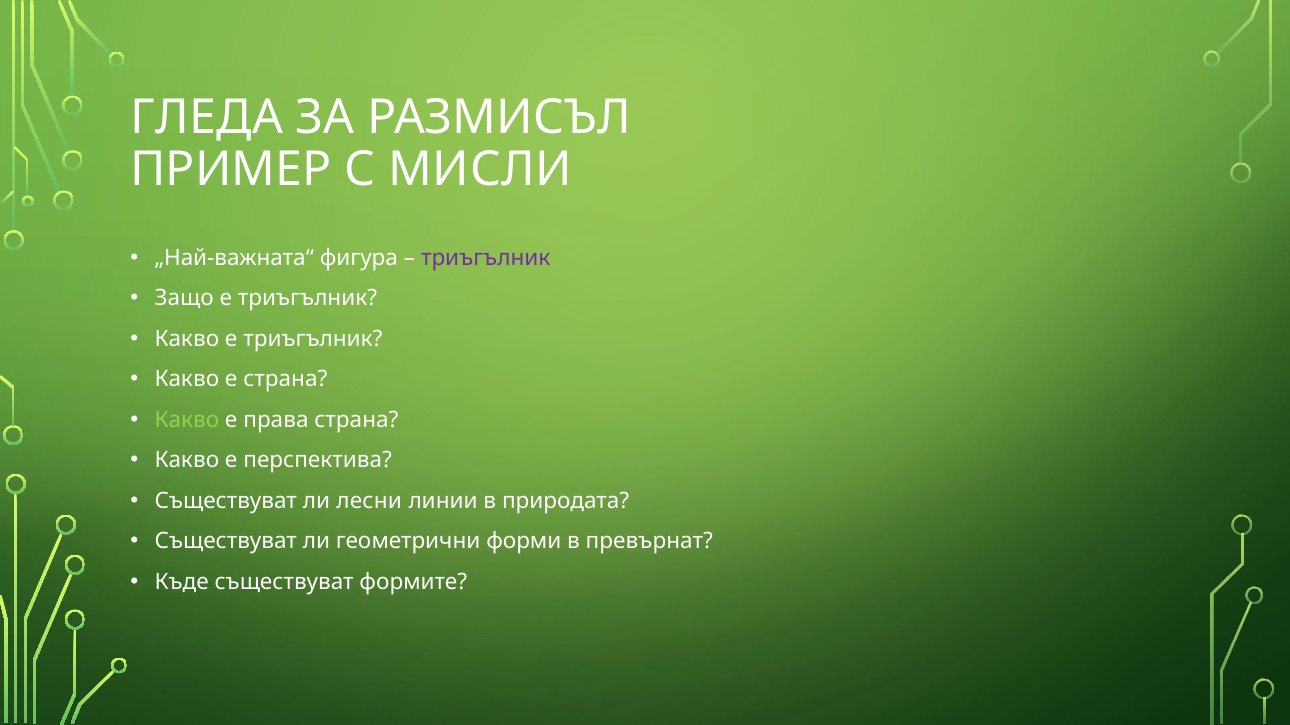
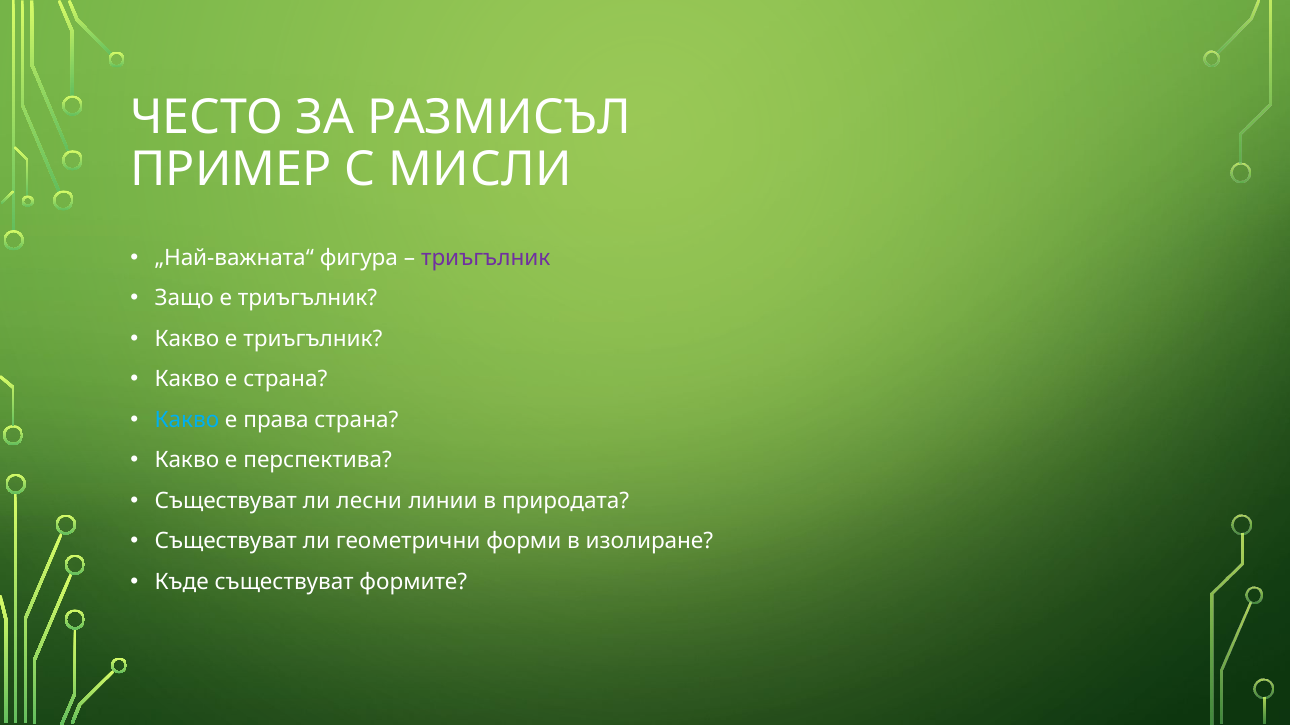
ГЛЕДА: ГЛЕДА -> ЧЕСТО (207, 117)
Какво colour: light green -> light blue (187, 420)
превърнат: превърнат -> изолиране (649, 542)
